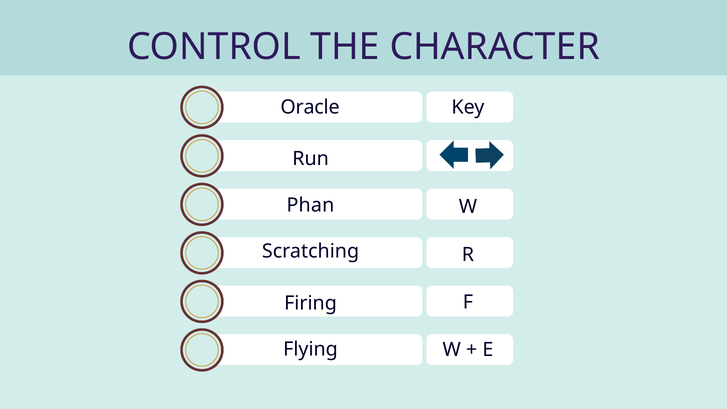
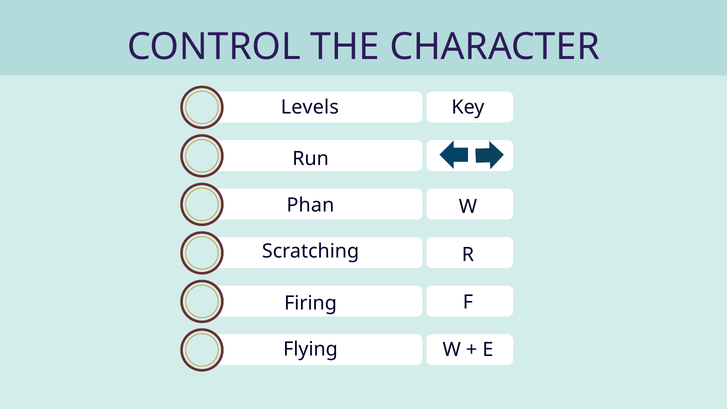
Oracle: Oracle -> Levels (310, 107)
